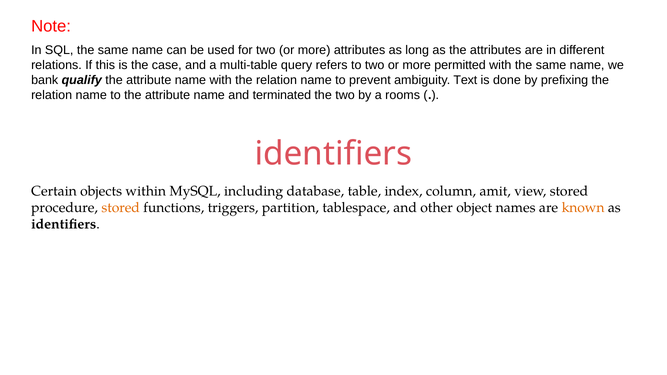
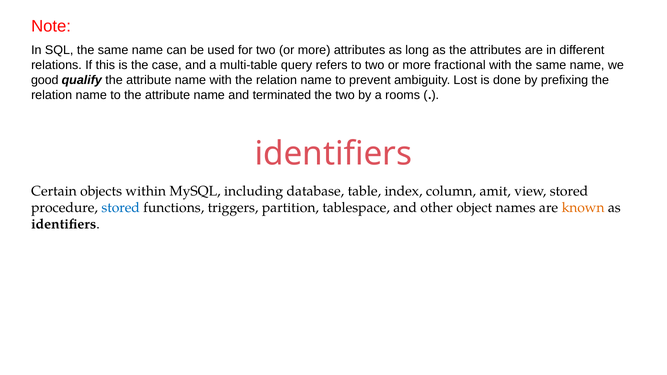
permitted: permitted -> fractional (460, 65)
bank: bank -> good (45, 80)
Text: Text -> Lost (465, 80)
stored colour: orange -> blue (121, 208)
